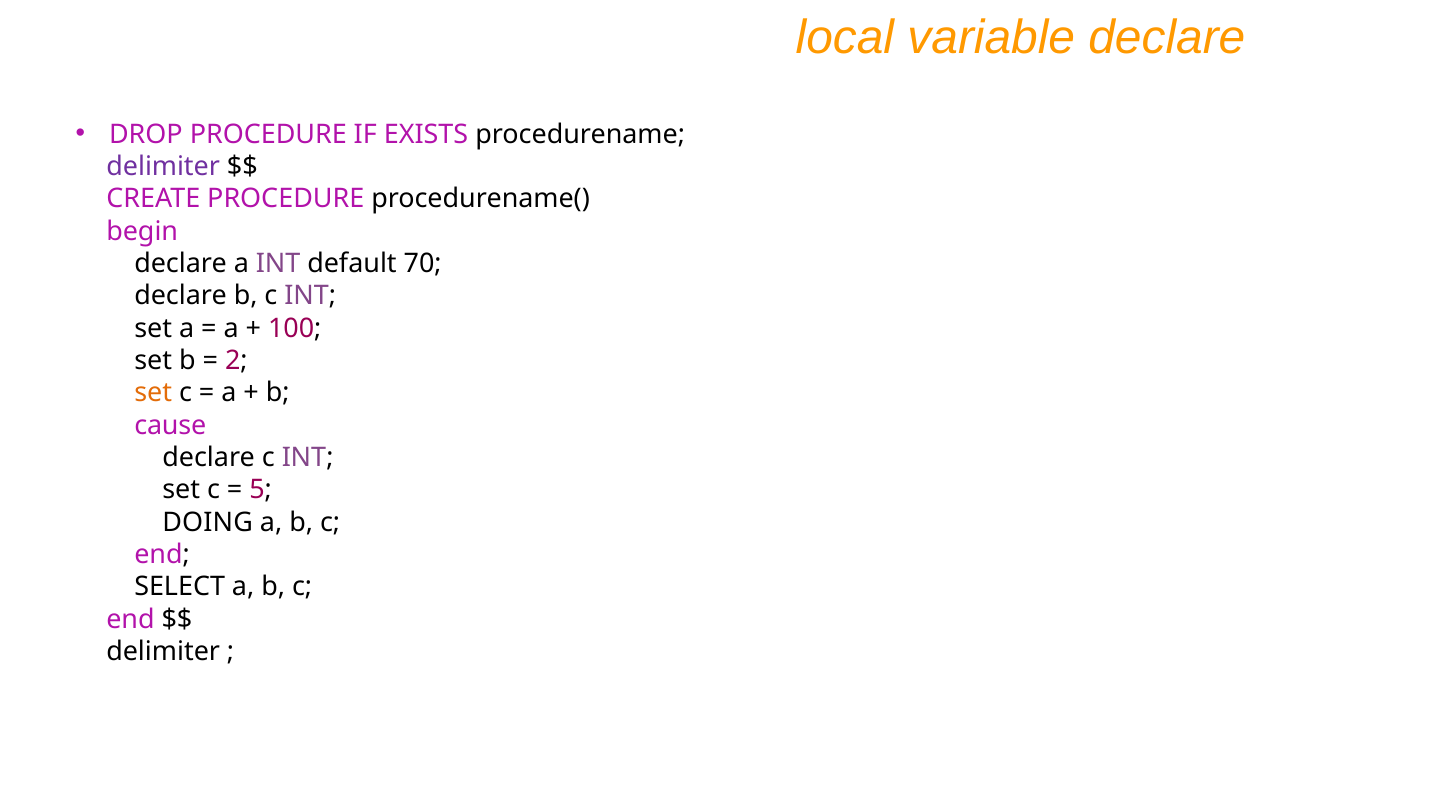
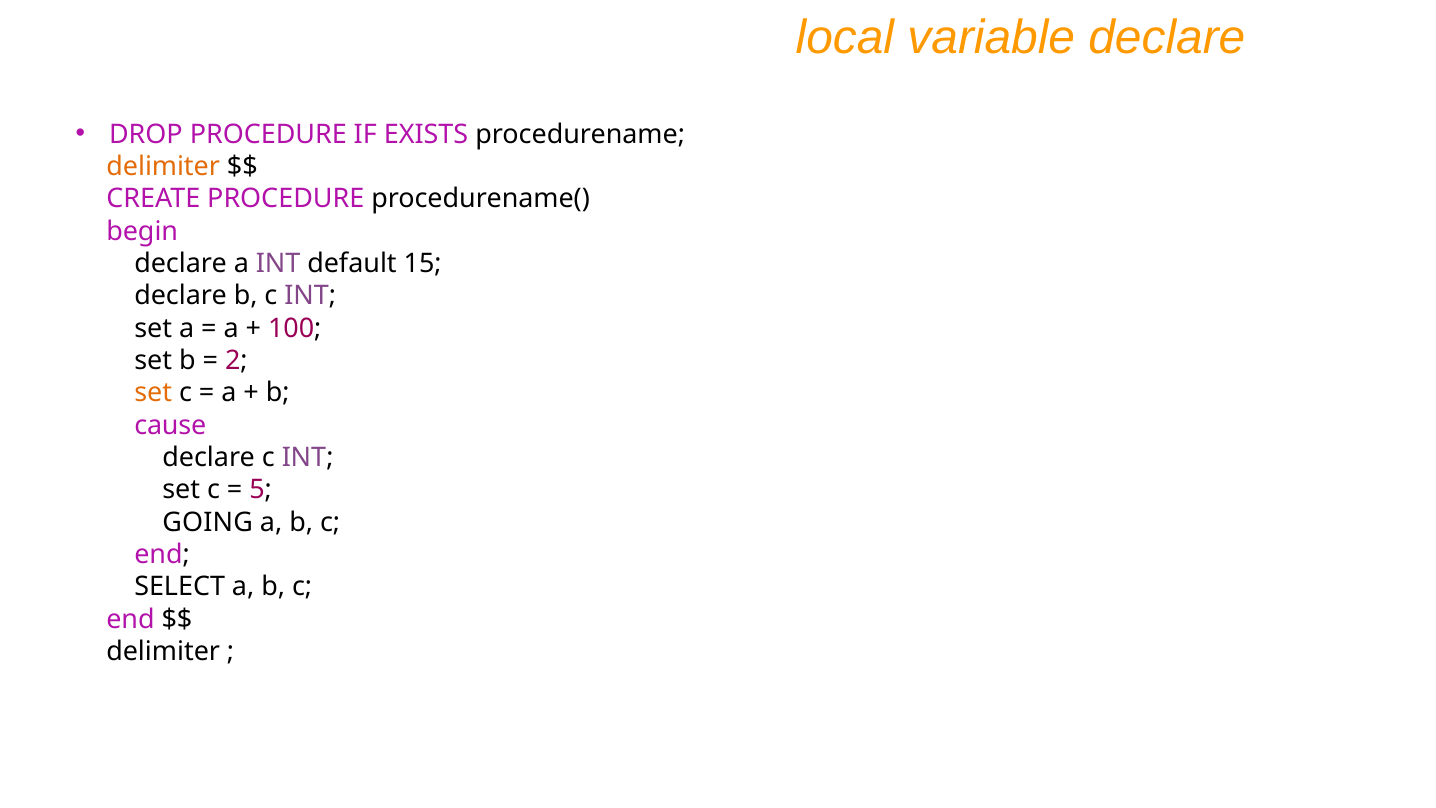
delimiter colour: purple -> orange (163, 167)
70: 70 -> 15 (423, 264)
DOING: DOING -> GOING (208, 522)
